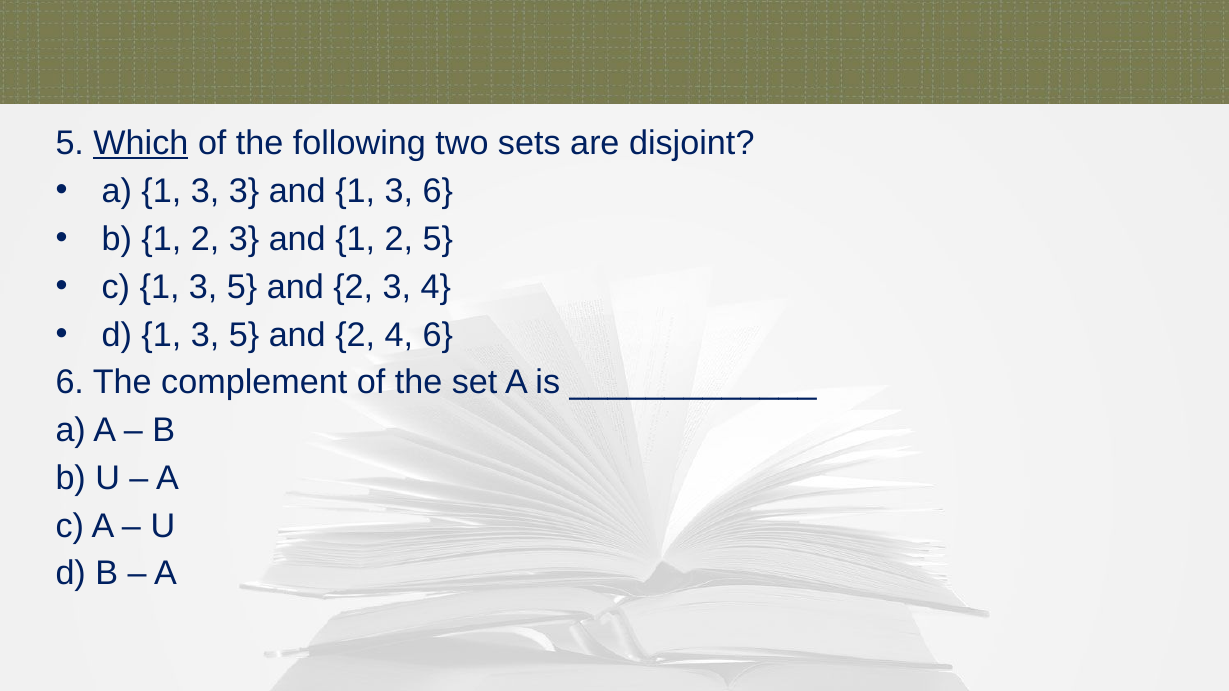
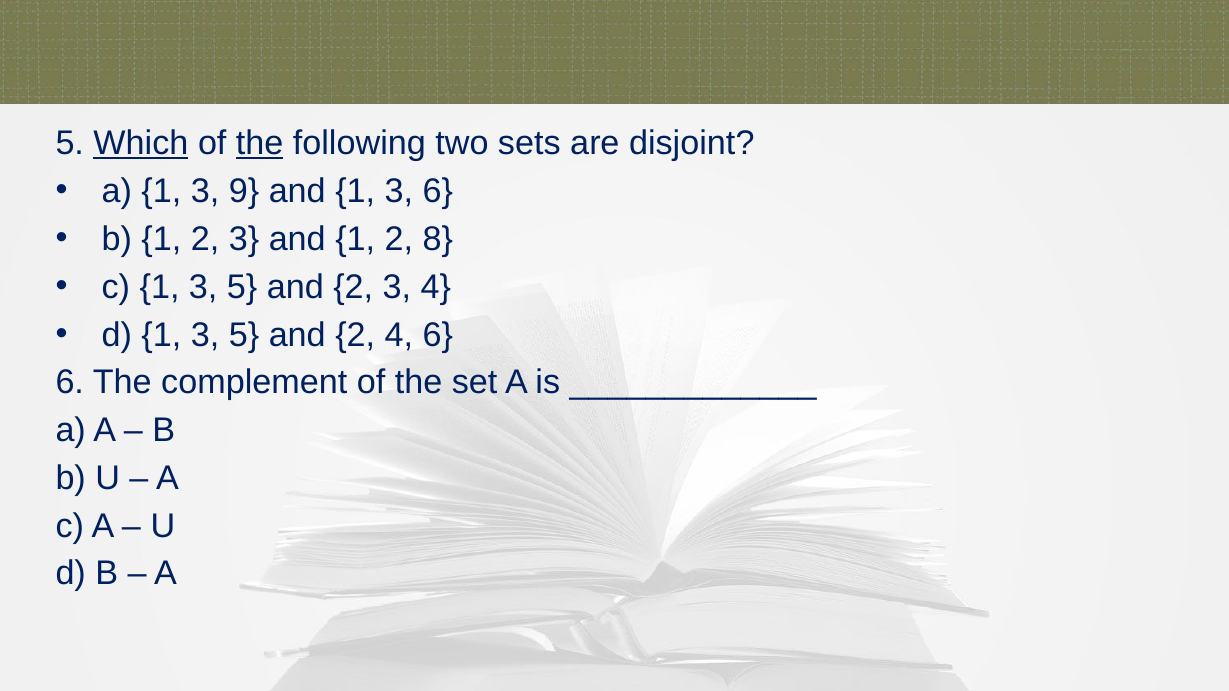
the underline: none -> present (260, 144)
3 3: 3 -> 9 (244, 192)
2 5: 5 -> 8 (438, 239)
